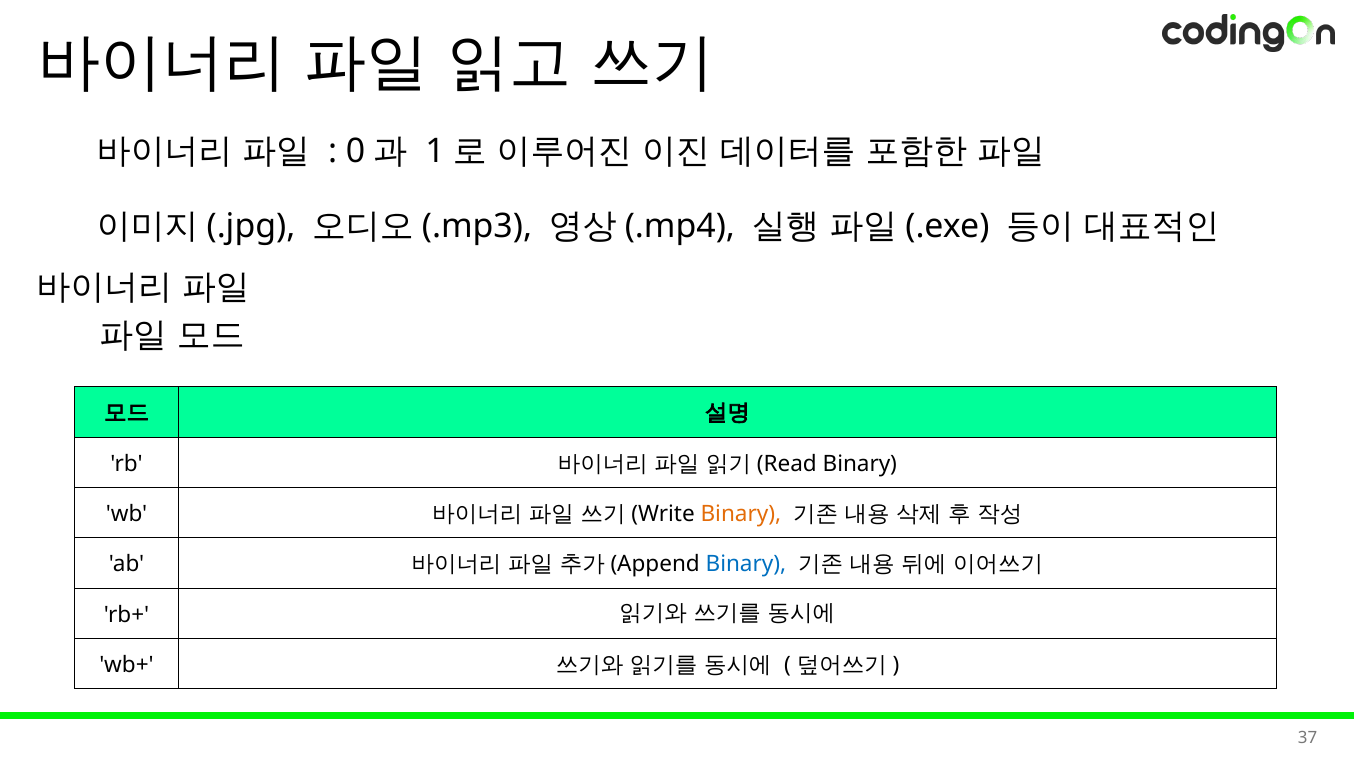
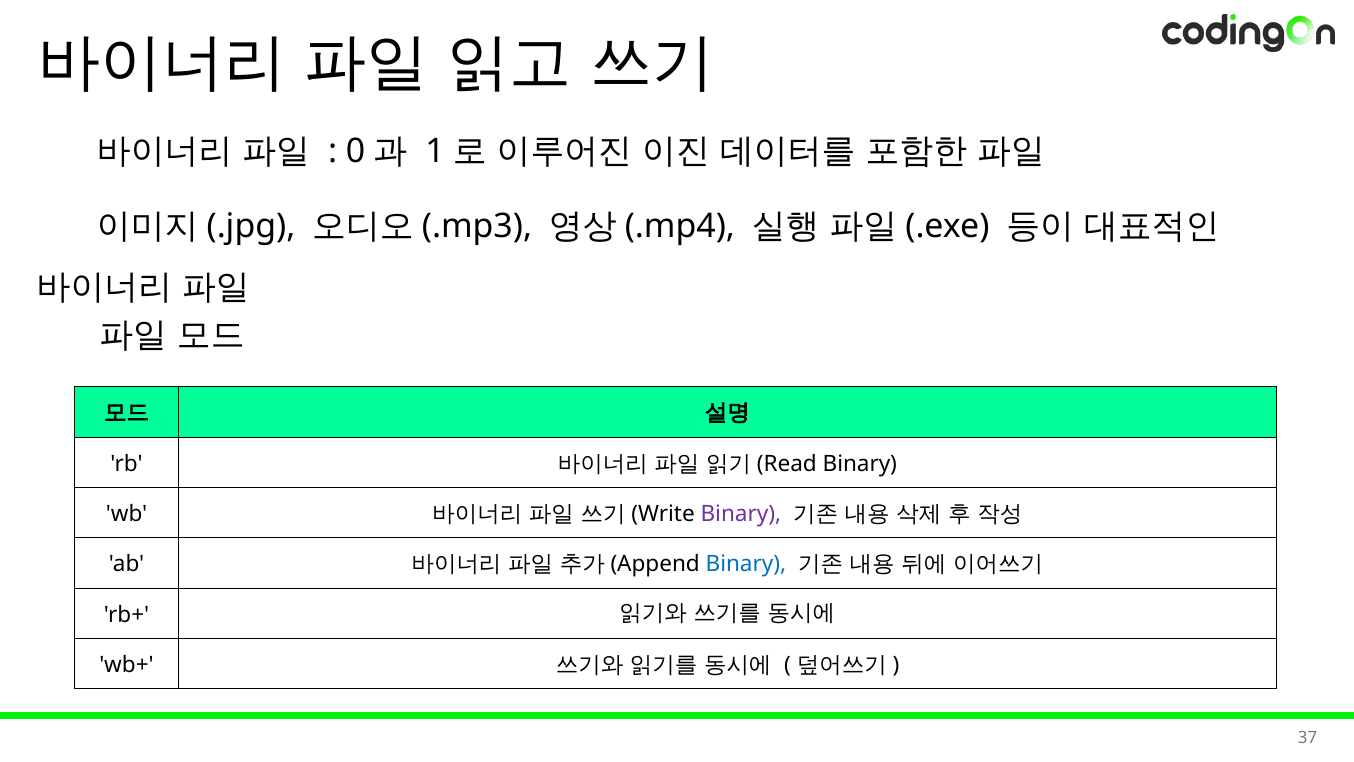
Binary colour: orange -> purple (741, 514)
